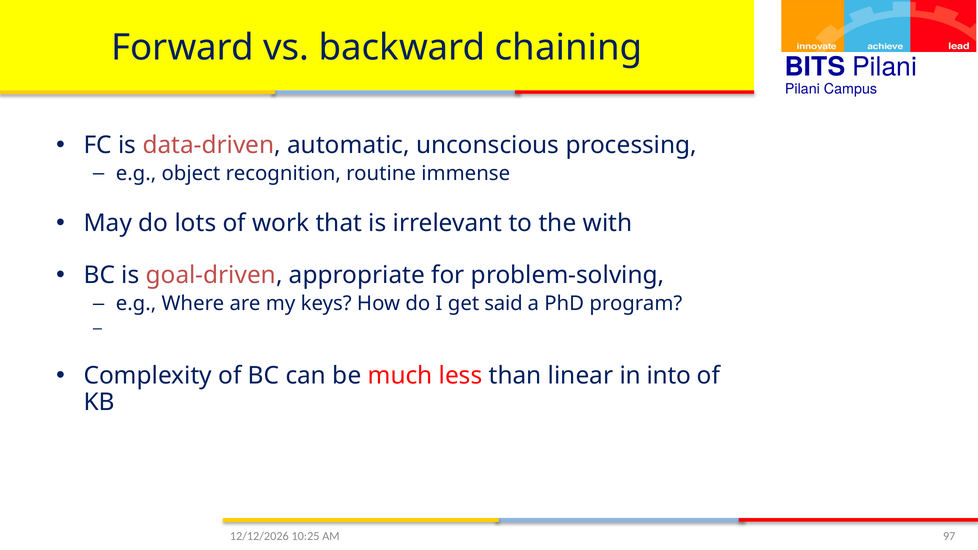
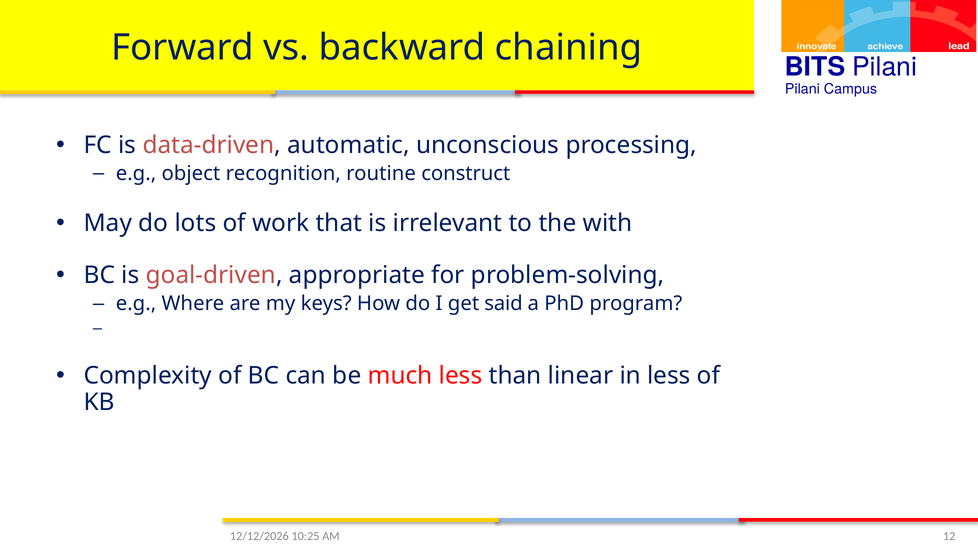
immense: immense -> construct (466, 173)
in into: into -> less (669, 376)
97: 97 -> 12 (949, 536)
